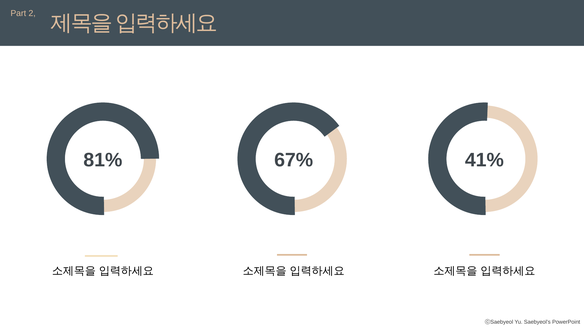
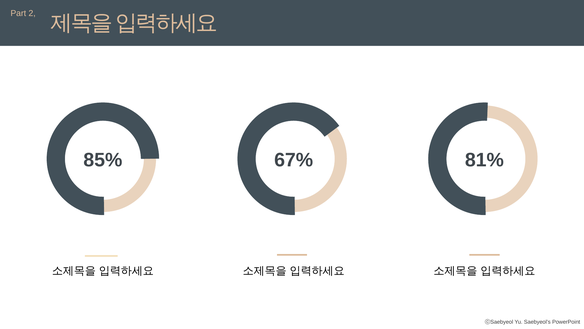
81%: 81% -> 85% (103, 160)
41%: 41% -> 81% (484, 160)
